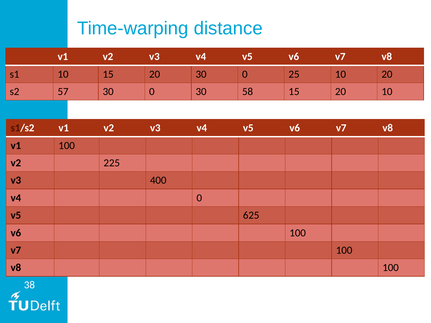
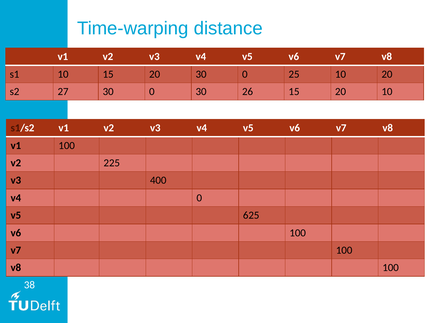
57: 57 -> 27 (63, 92)
58: 58 -> 26 (248, 92)
